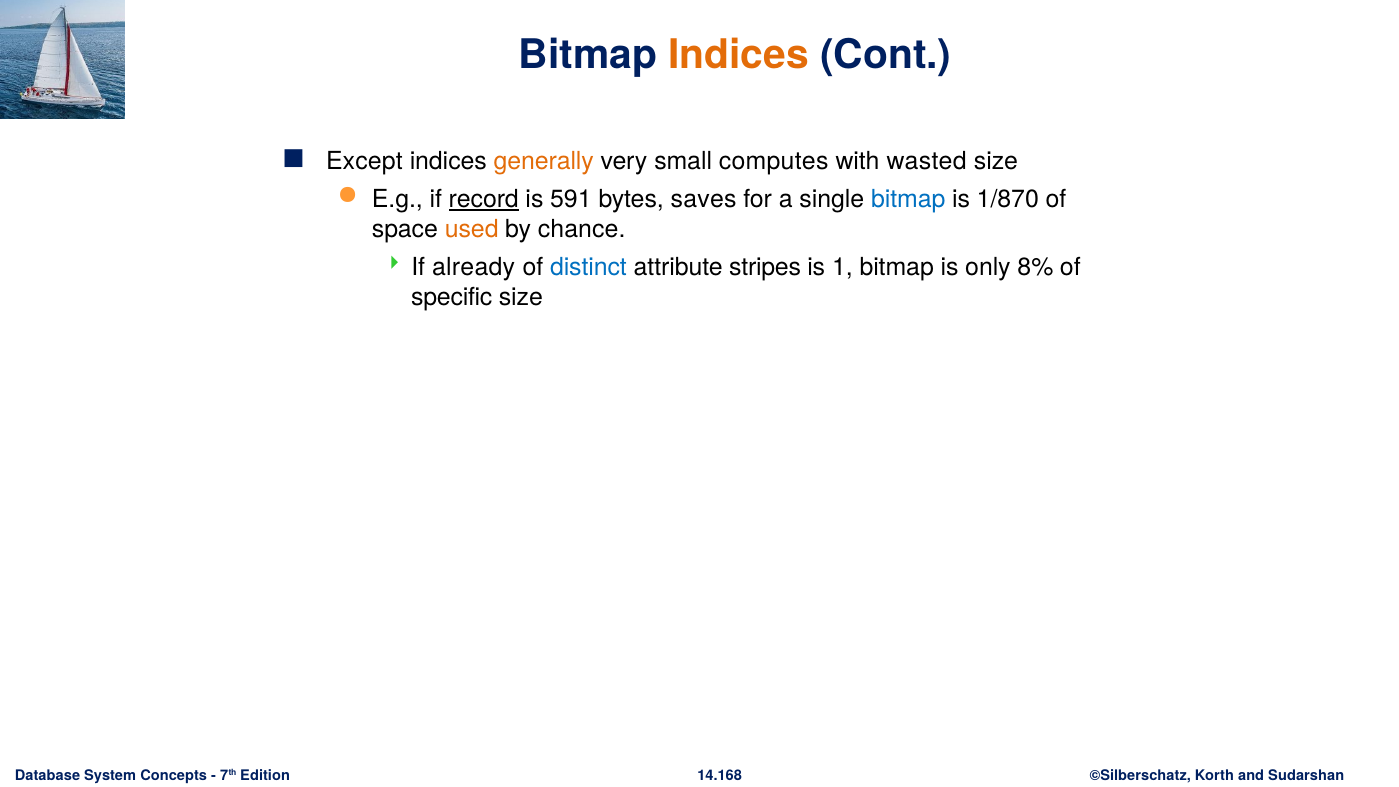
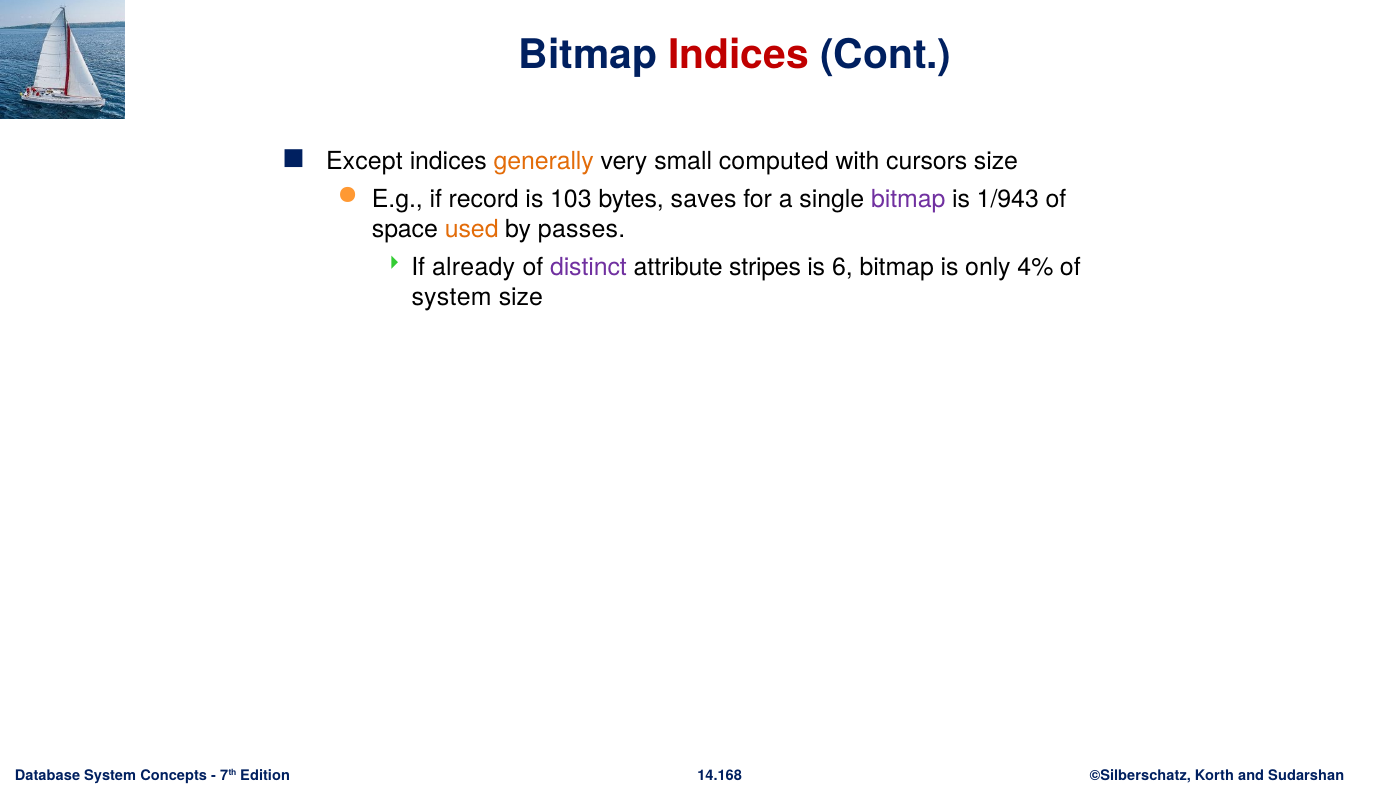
Indices colour: orange -> red (739, 55)
computes: computes -> computed (774, 161)
wasted: wasted -> cursors (927, 161)
record underline: present -> none (484, 199)
591: 591 -> 103 (571, 199)
bitmap colour: blue -> purple (908, 199)
1/870: 1/870 -> 1/943 (1008, 199)
chance: chance -> passes (582, 229)
distinct colour: blue -> purple (588, 268)
1: 1 -> 6 (842, 268)
8%: 8% -> 4% (1035, 268)
specific: specific -> system (452, 297)
